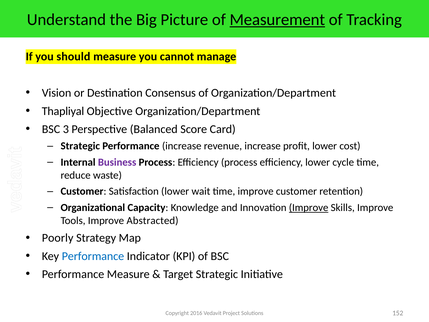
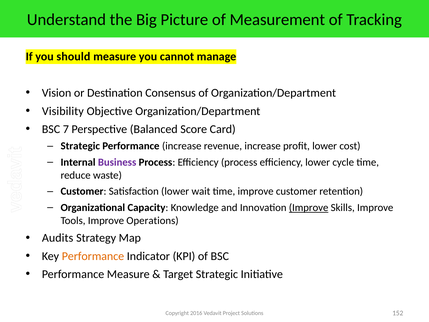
Measurement underline: present -> none (277, 20)
Thapliyal: Thapliyal -> Visibility (63, 111)
3: 3 -> 7 (66, 129)
Abstracted: Abstracted -> Operations (153, 220)
Poorly: Poorly -> Audits (58, 238)
Performance colour: blue -> orange (93, 256)
